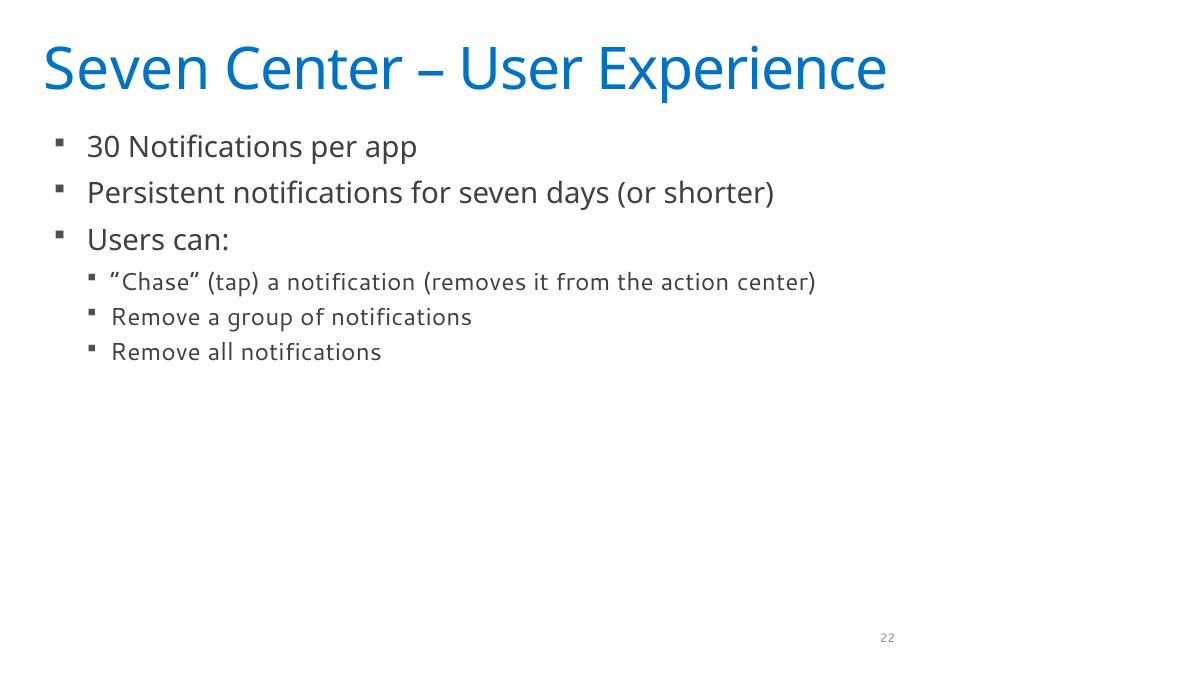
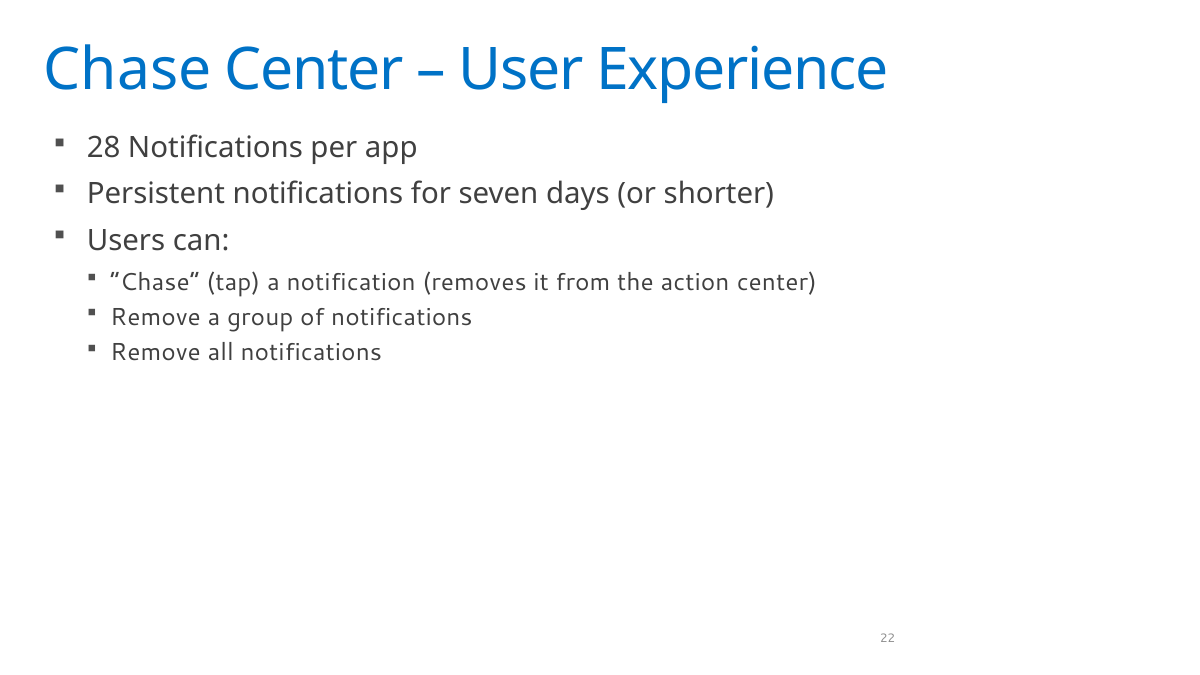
Seven: Seven -> Chase (128, 70)
30: 30 -> 28 (104, 148)
